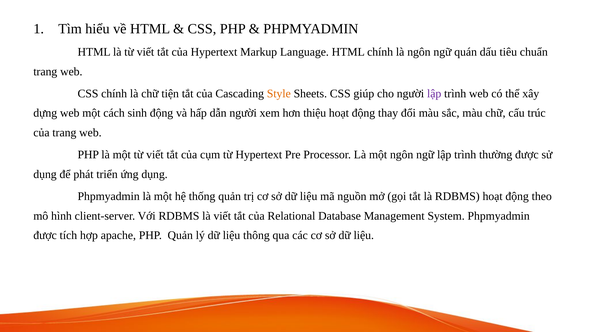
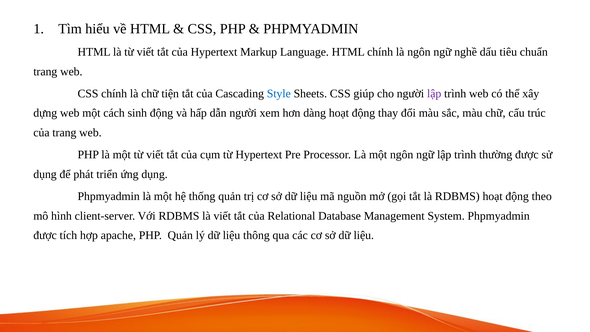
quán: quán -> nghề (466, 52)
Style colour: orange -> blue (279, 93)
thiệu: thiệu -> dàng (315, 113)
